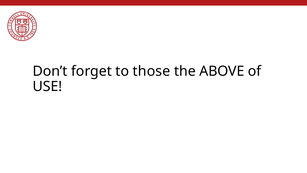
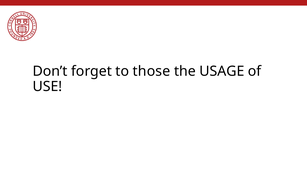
ABOVE: ABOVE -> USAGE (222, 71)
